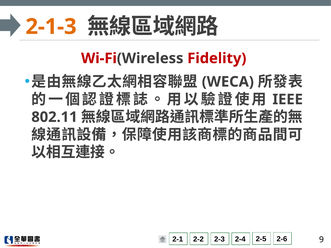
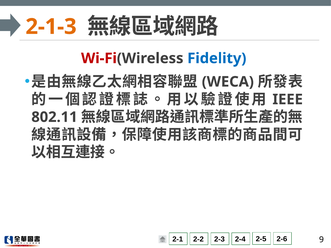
Fidelity colour: red -> blue (217, 58)
